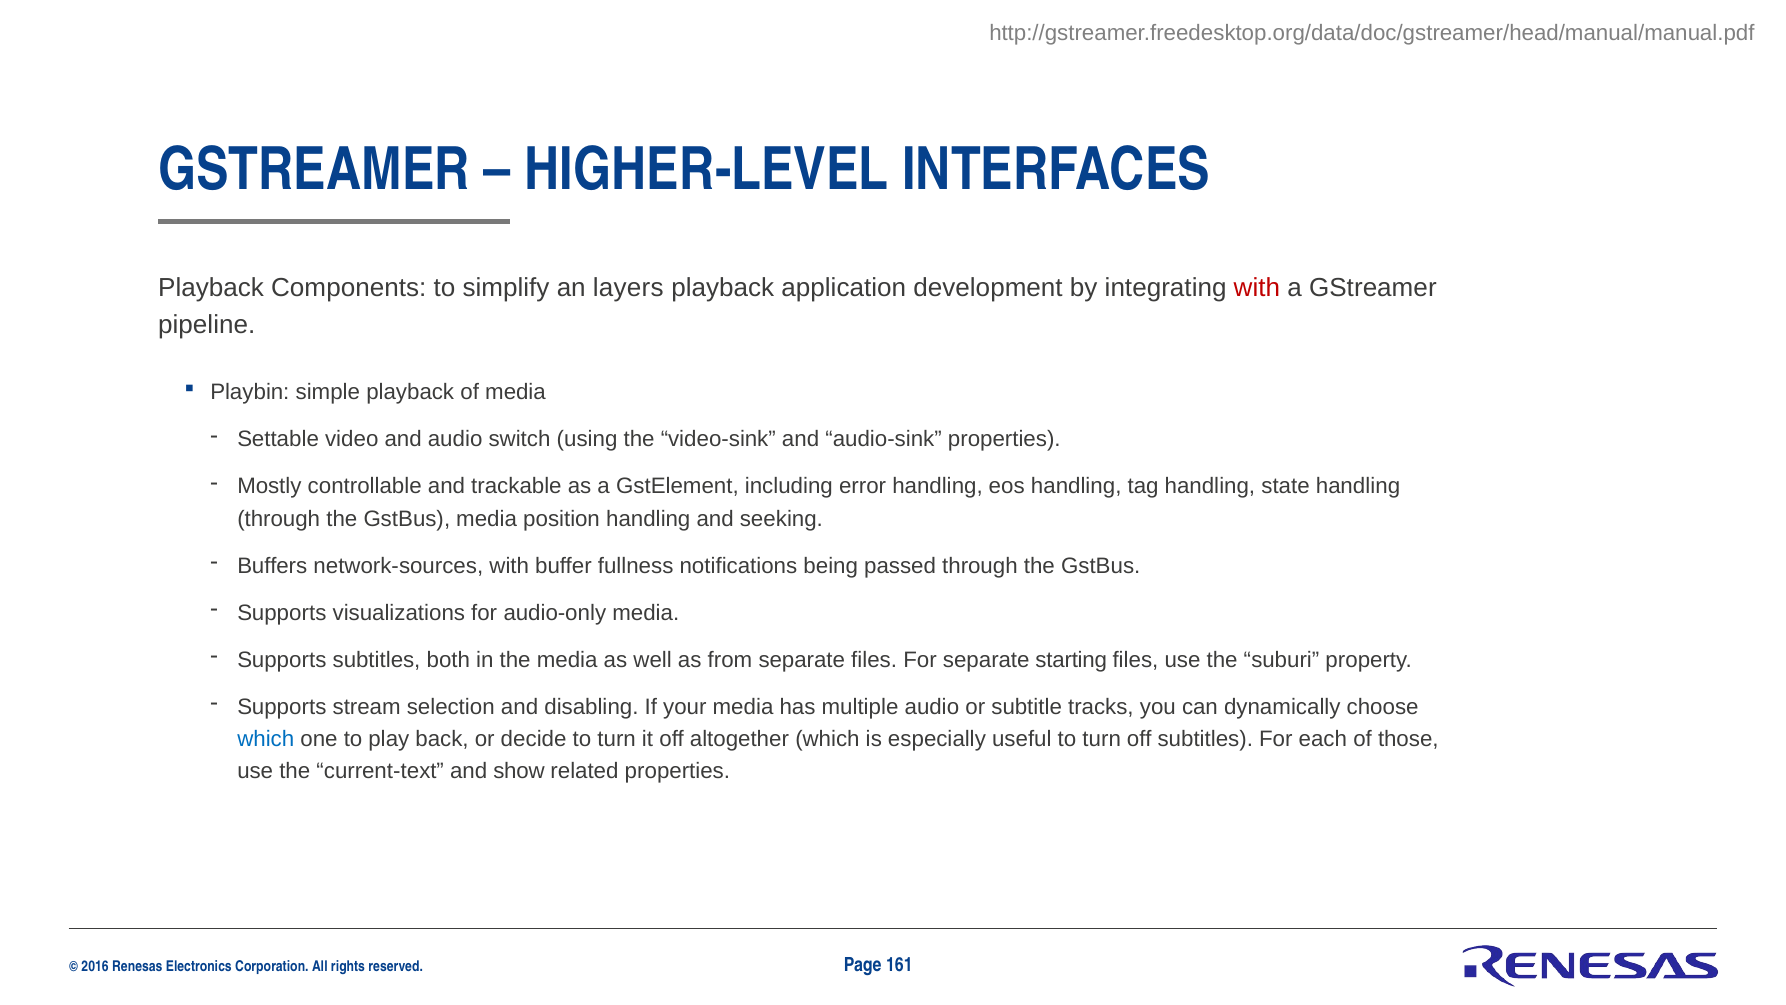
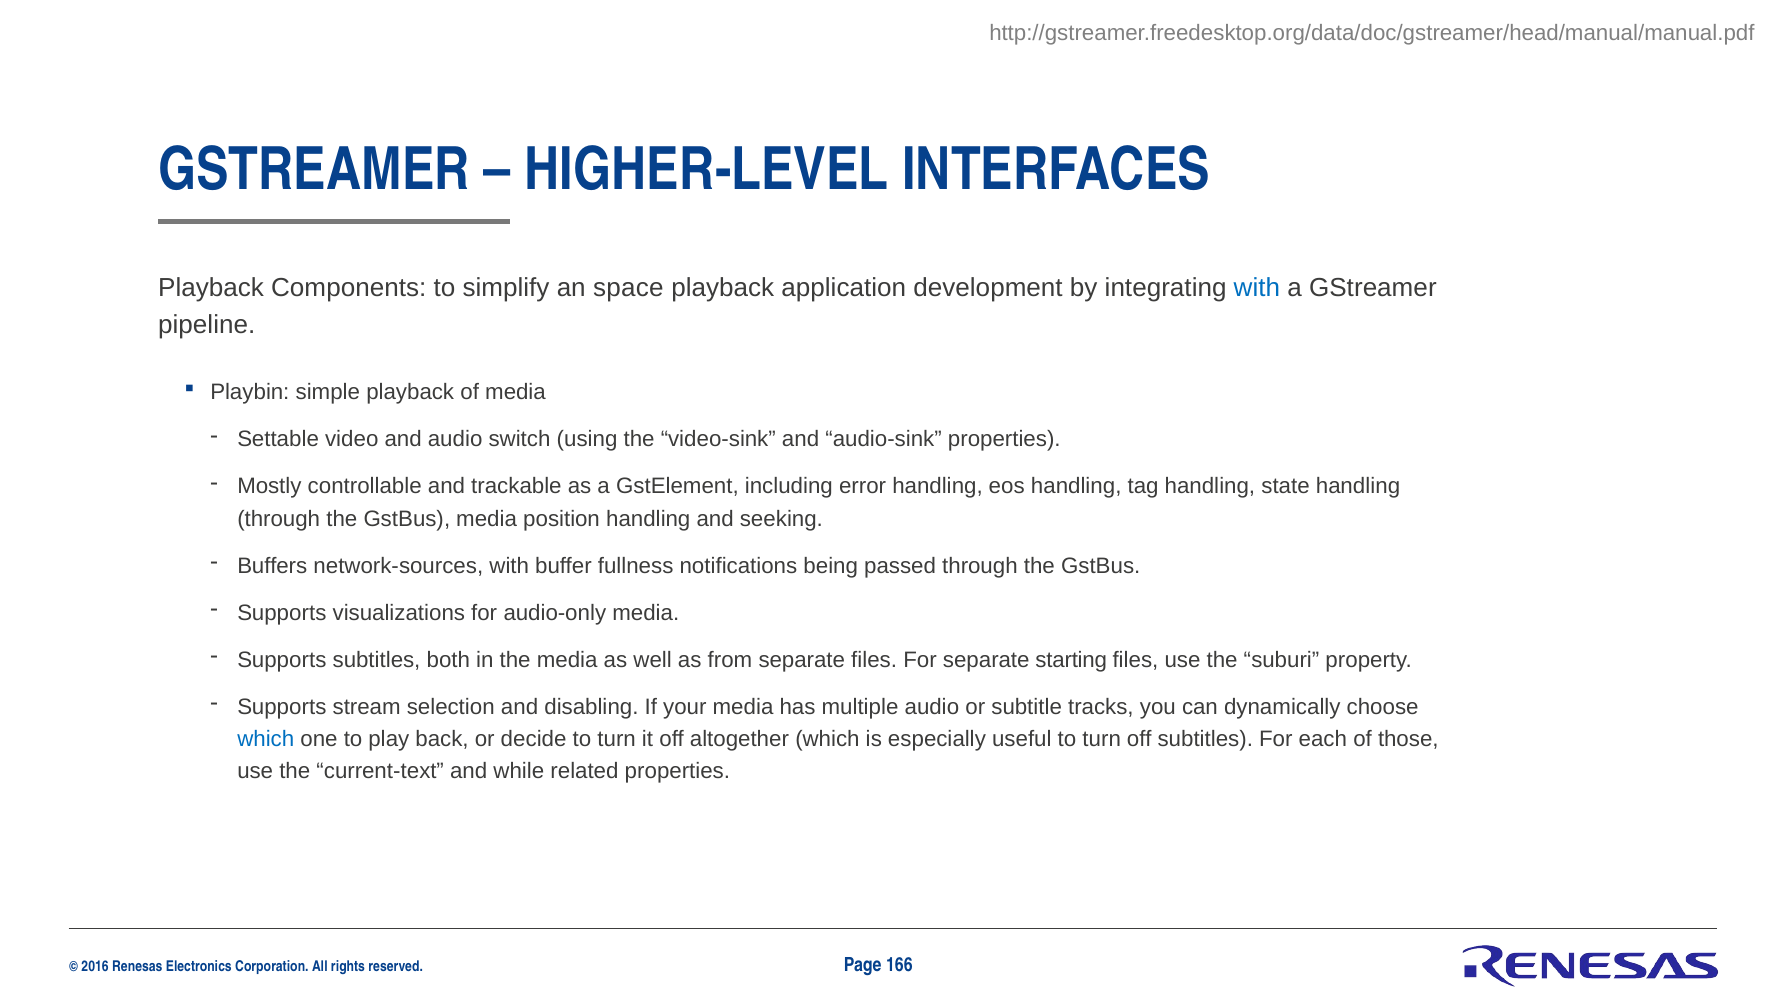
layers: layers -> space (628, 287)
with colour: red -> blue (1257, 287)
show: show -> while (519, 771)
161: 161 -> 166 (899, 965)
